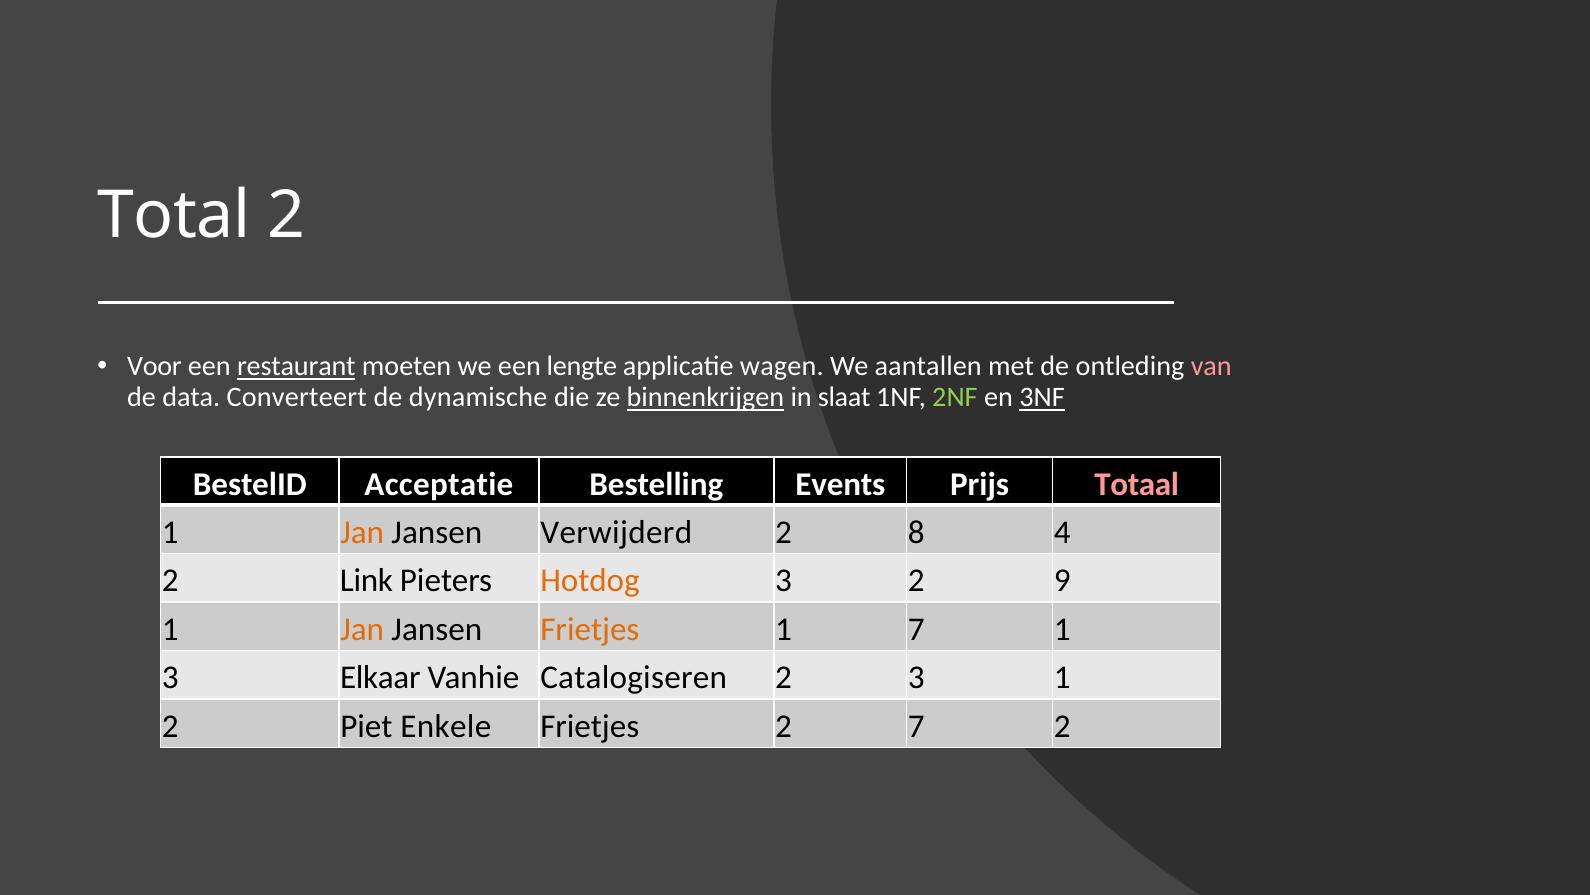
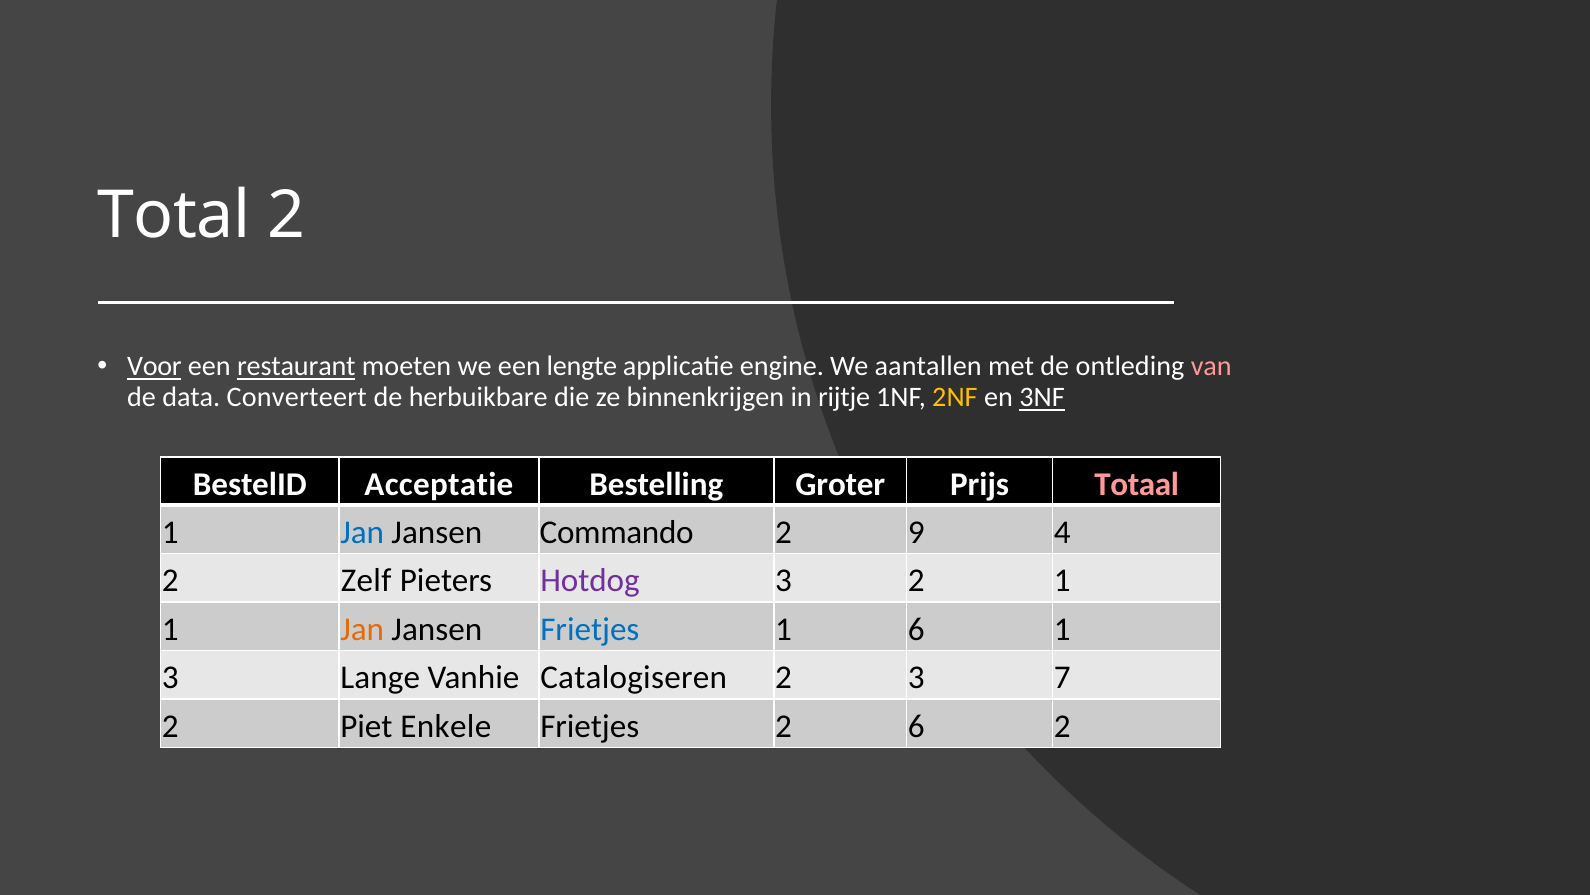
Voor underline: none -> present (154, 366)
wagen: wagen -> engine (782, 366)
dynamische: dynamische -> herbuikbare (478, 397)
binnenkrijgen underline: present -> none (705, 397)
slaat: slaat -> rijtje (844, 397)
2NF colour: light green -> yellow (955, 397)
Events: Events -> Groter (840, 484)
Jan colour: orange -> blue (362, 532)
Verwijderd: Verwijderd -> Commando (617, 532)
8: 8 -> 9 (916, 532)
Link: Link -> Zelf (366, 581)
Hotdog colour: orange -> purple (590, 581)
2 9: 9 -> 1 (1062, 581)
Frietjes colour: orange -> blue (590, 629)
1 7: 7 -> 6 (916, 629)
Elkaar: Elkaar -> Lange (380, 677)
3 1: 1 -> 7 (1062, 677)
2 7: 7 -> 6 (916, 726)
